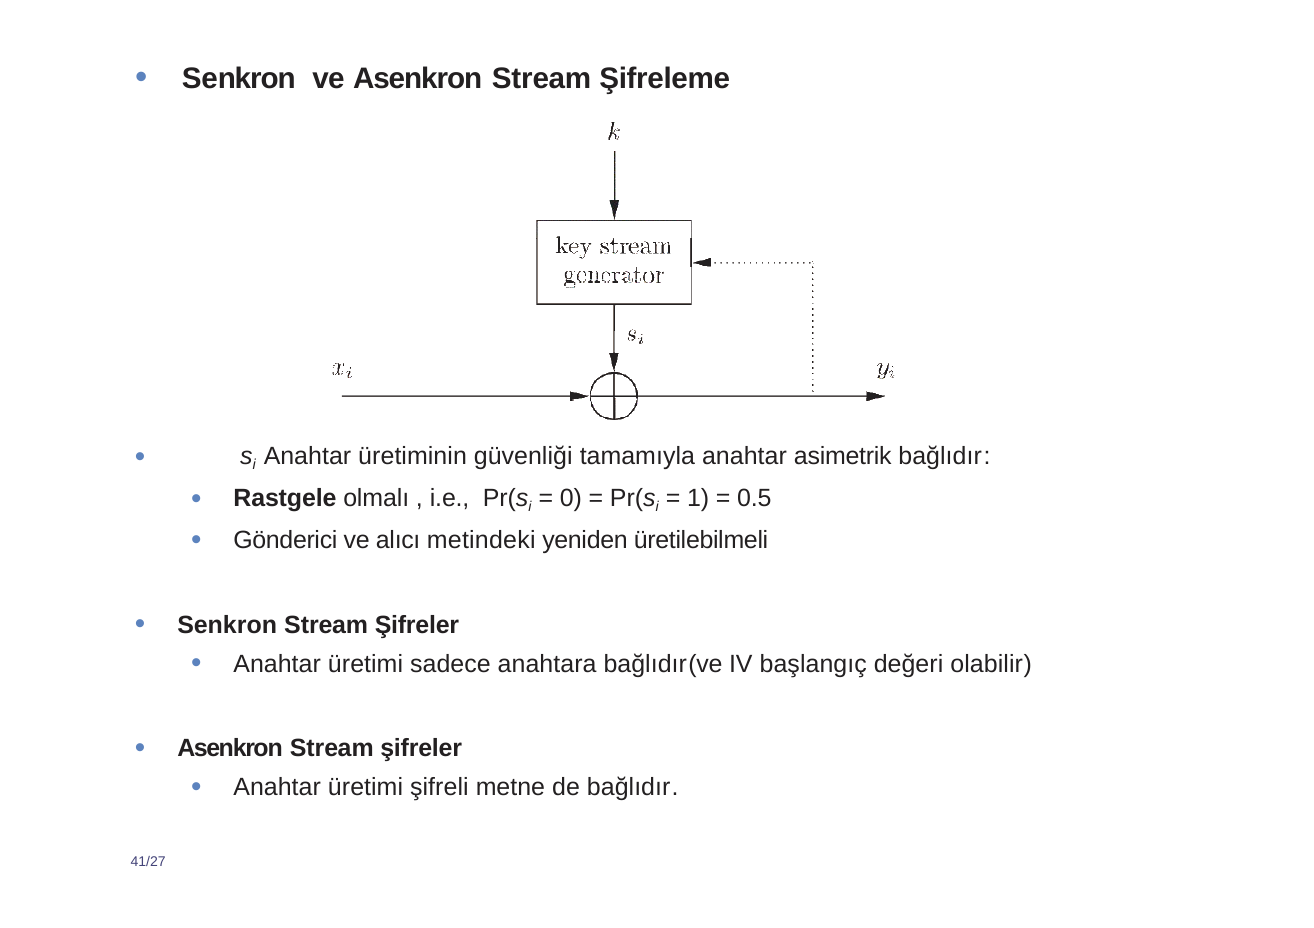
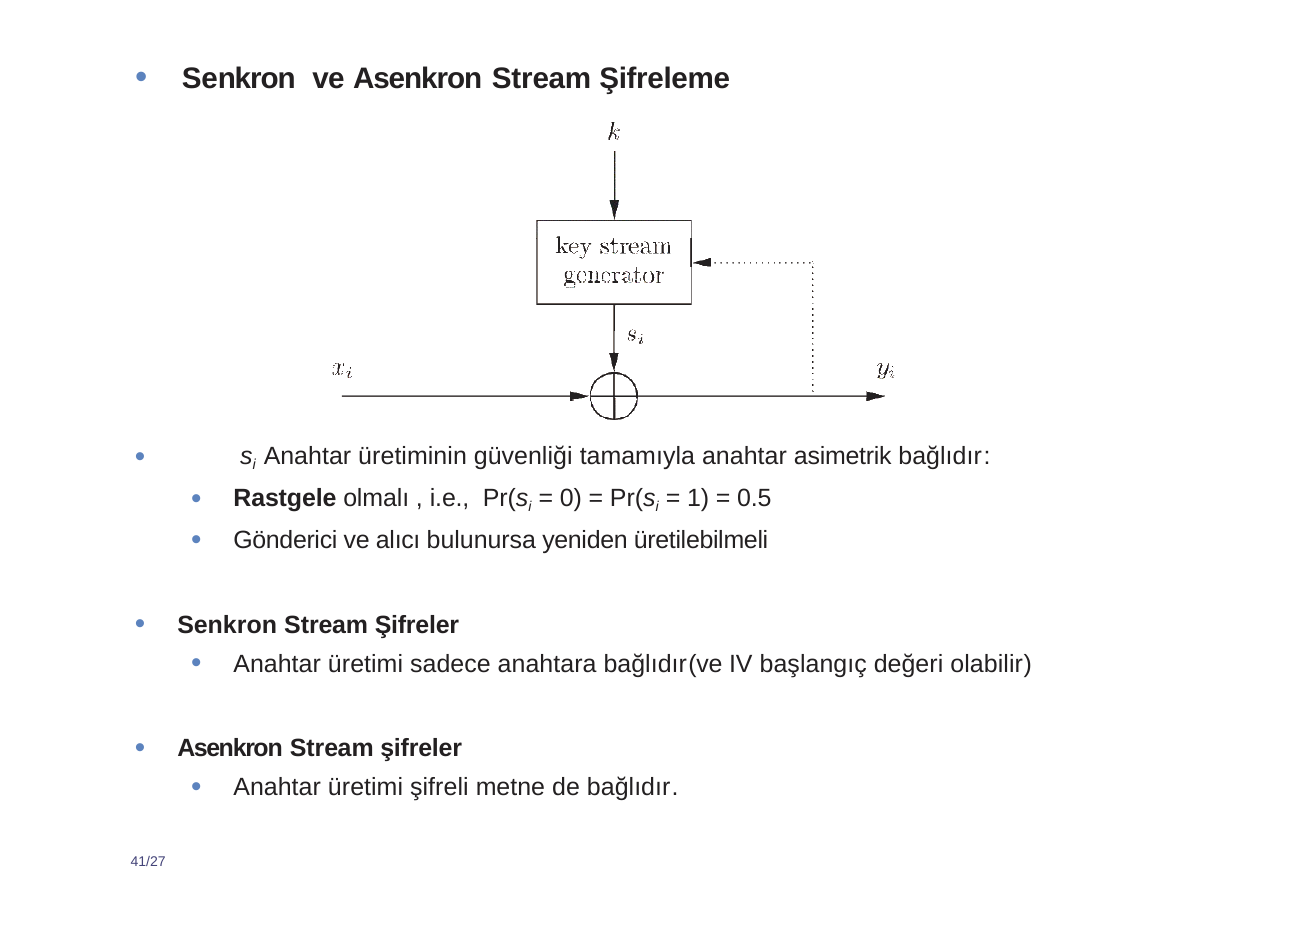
metindeki: metindeki -> bulunursa (481, 541)
